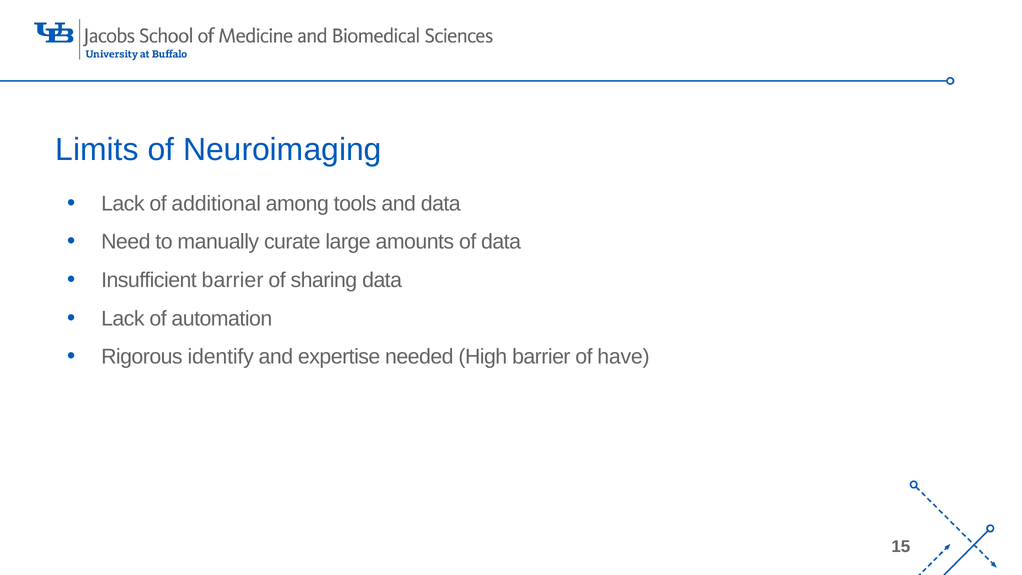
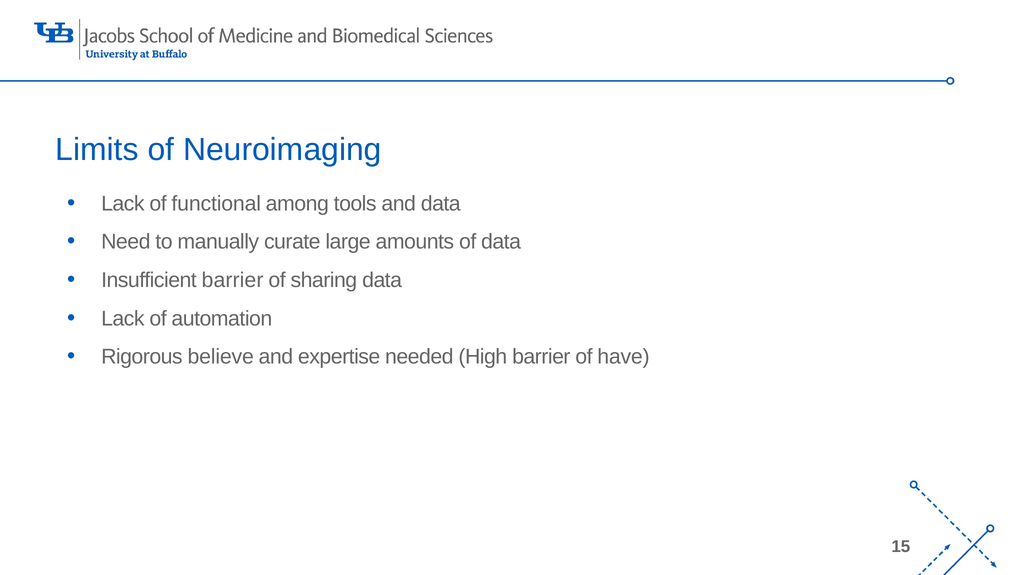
additional: additional -> functional (216, 203)
identify: identify -> believe (221, 357)
